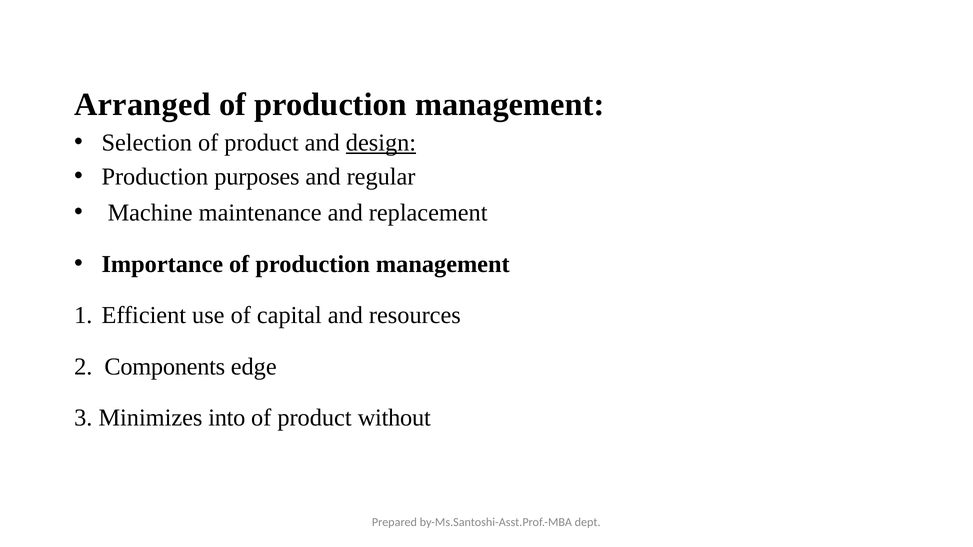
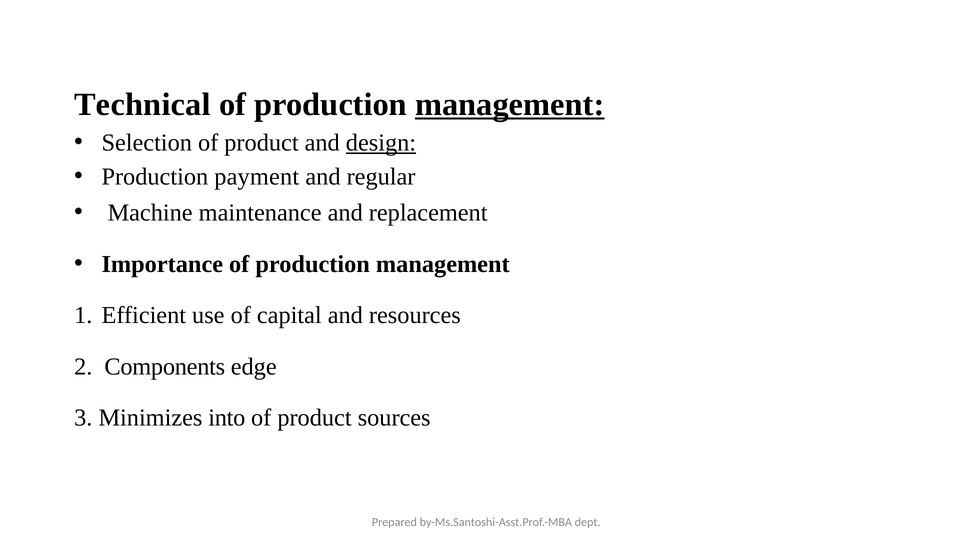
Arranged: Arranged -> Technical (143, 104)
management underline: none -> present (510, 104)
purposes: purposes -> payment (257, 177)
without: without -> sources (394, 418)
